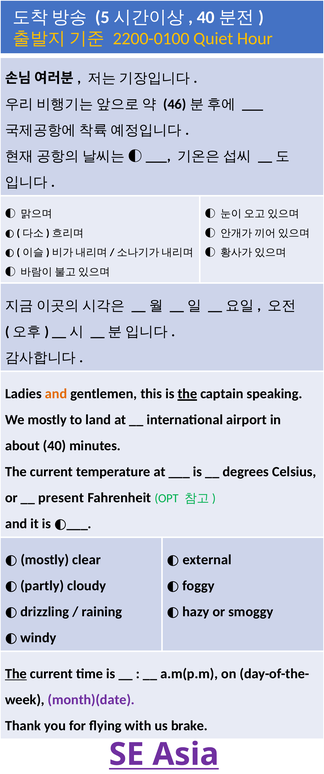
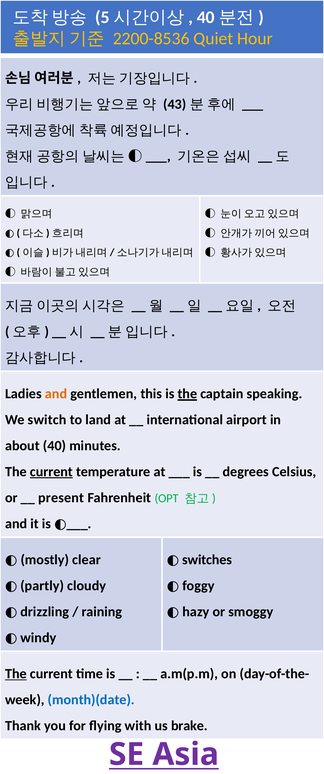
2200-0100: 2200-0100 -> 2200-8536 (151, 39)
46: 46 -> 43 (175, 104)
We mostly: mostly -> switch (47, 420)
current underline: none -> present (51, 472)
external: external -> switches (207, 561)
month)(date colour: purple -> blue (91, 701)
